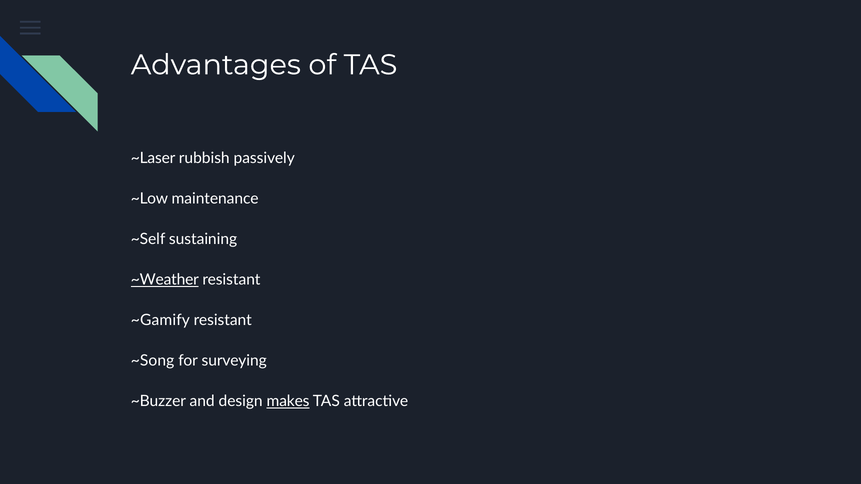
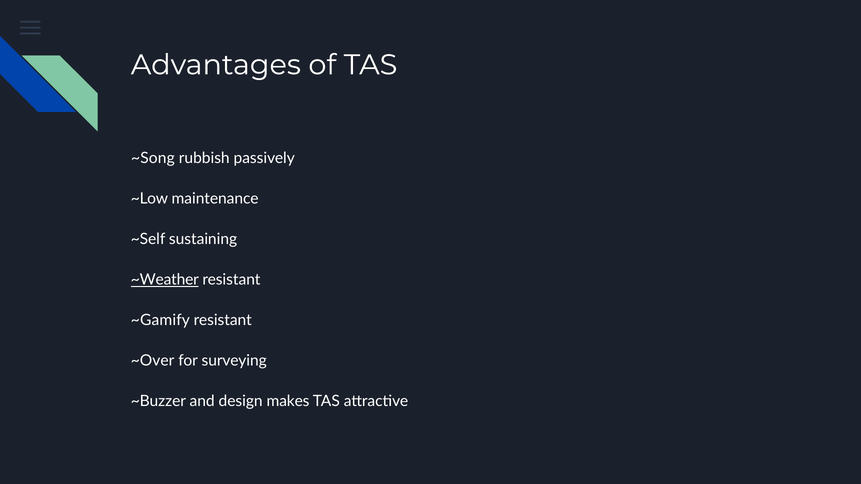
~Laser: ~Laser -> ~Song (153, 158)
~Song: ~Song -> ~Over (153, 361)
makes underline: present -> none (288, 402)
